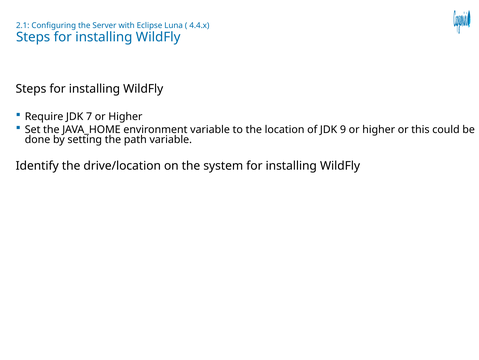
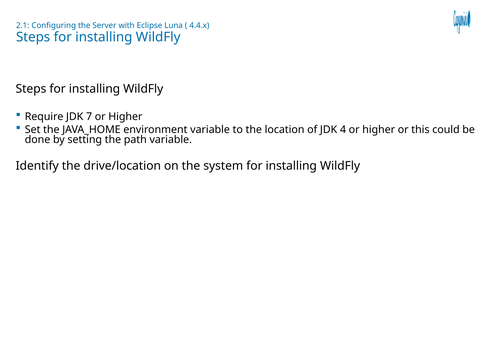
9: 9 -> 4 (343, 129)
